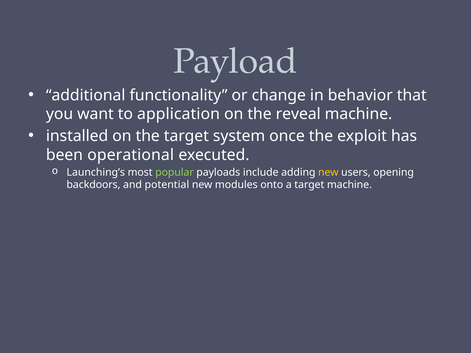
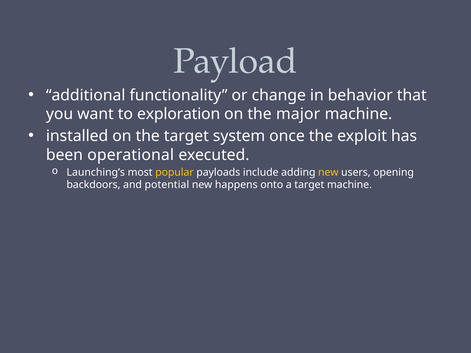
application: application -> exploration (179, 114)
reveal: reveal -> major (298, 114)
popular colour: light green -> yellow (174, 172)
modules: modules -> happens (236, 185)
